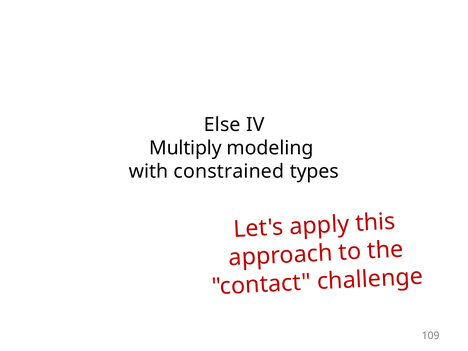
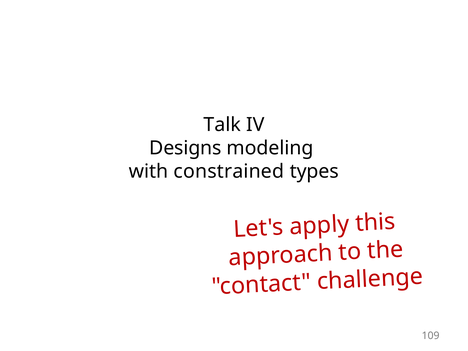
Else: Else -> Talk (222, 125)
Multiply: Multiply -> Designs (185, 148)
